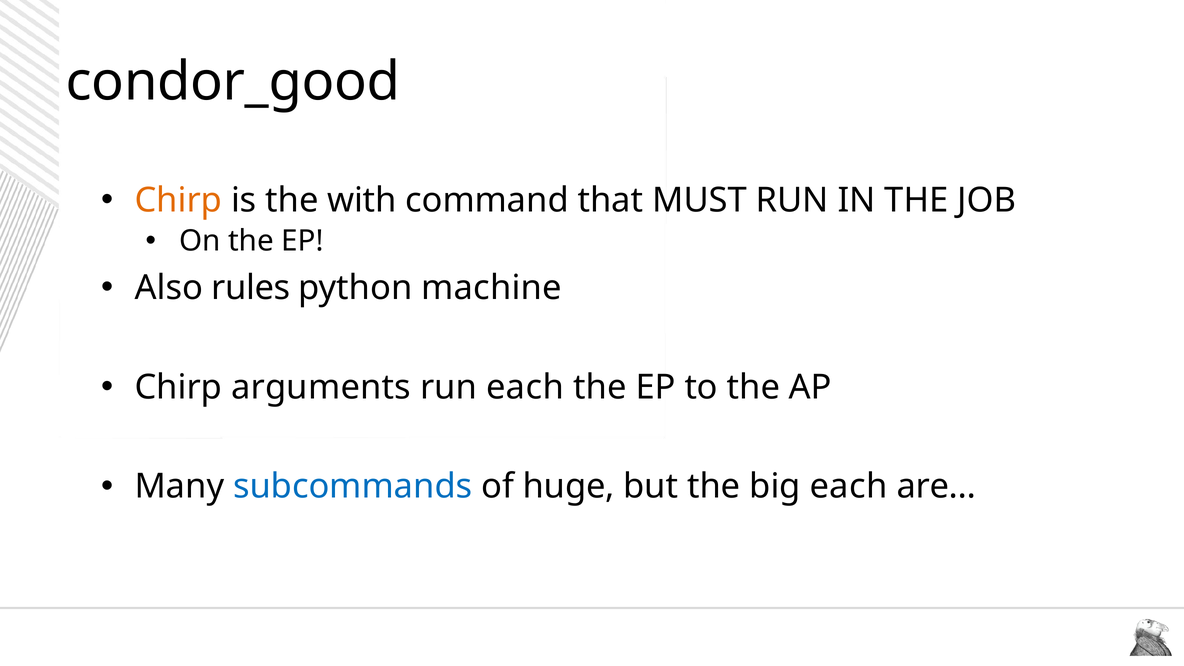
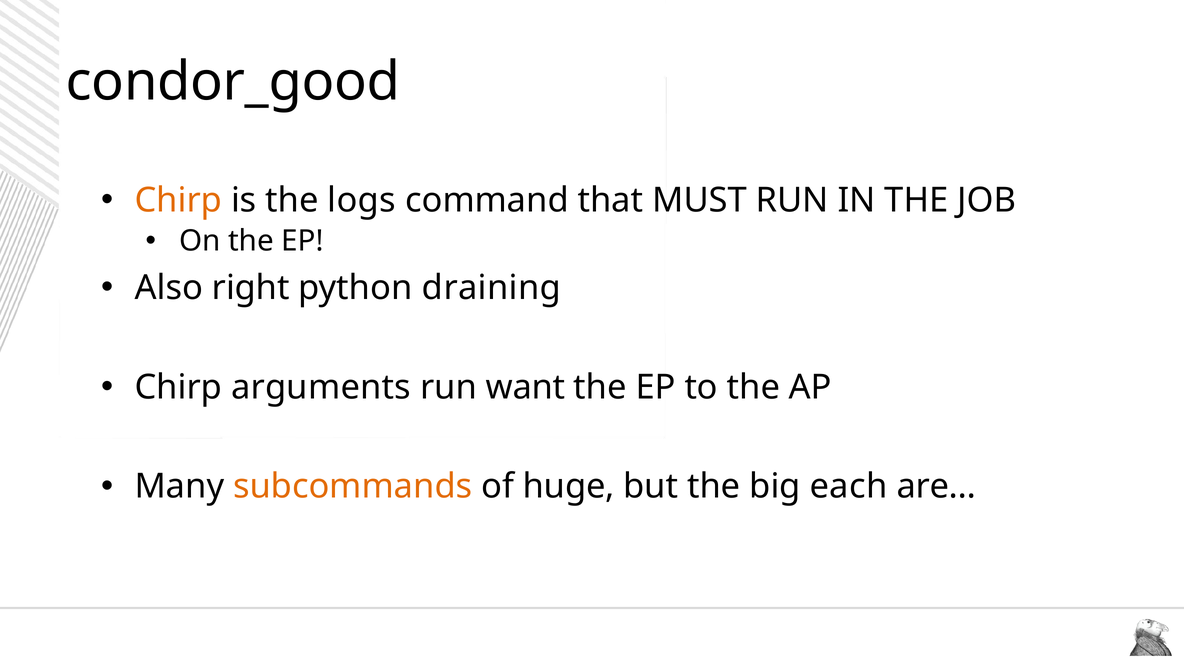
with: with -> logs (362, 200)
rules: rules -> right (251, 288)
machine: machine -> draining (491, 288)
run each: each -> want (525, 387)
subcommands colour: blue -> orange (353, 487)
